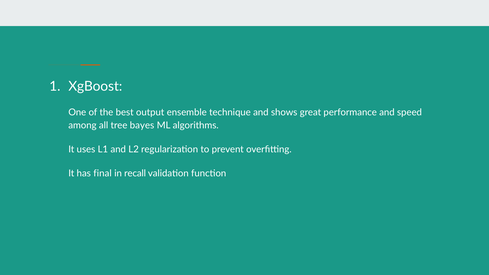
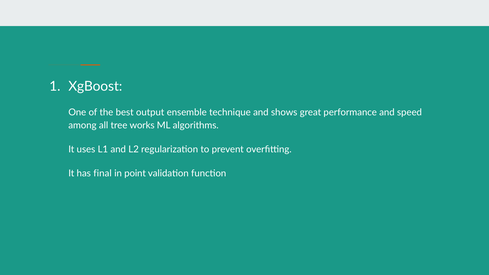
bayes: bayes -> works (142, 126)
recall: recall -> point (135, 173)
